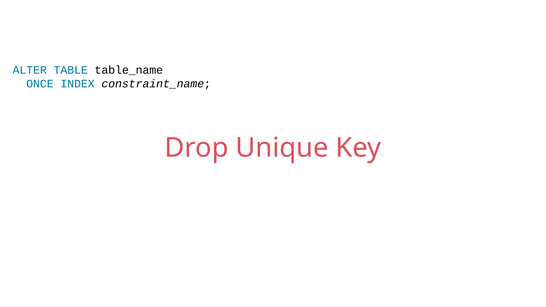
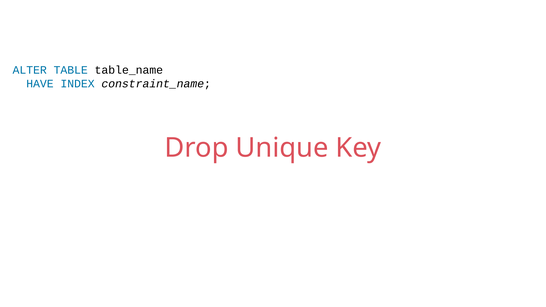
ONCE: ONCE -> HAVE (40, 84)
